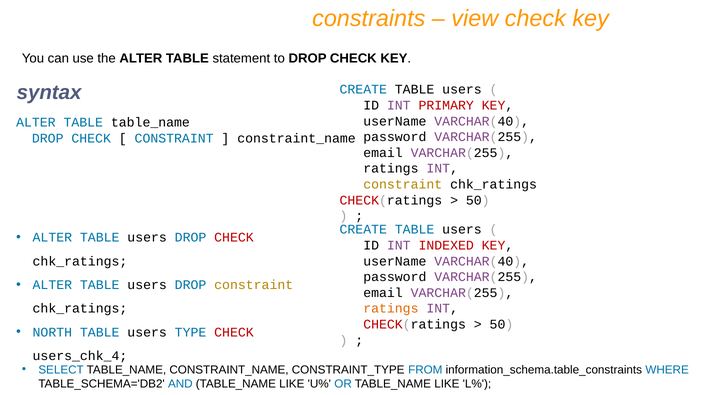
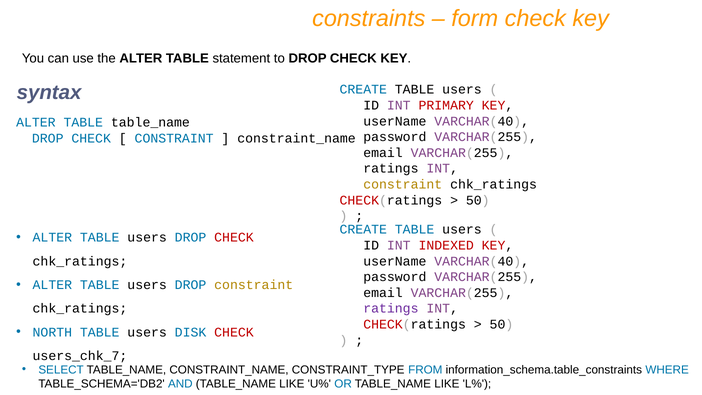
view: view -> form (475, 18)
ratings colour: orange -> purple (391, 309)
TYPE: TYPE -> DISK (191, 332)
users_chk_4: users_chk_4 -> users_chk_7 (80, 356)
